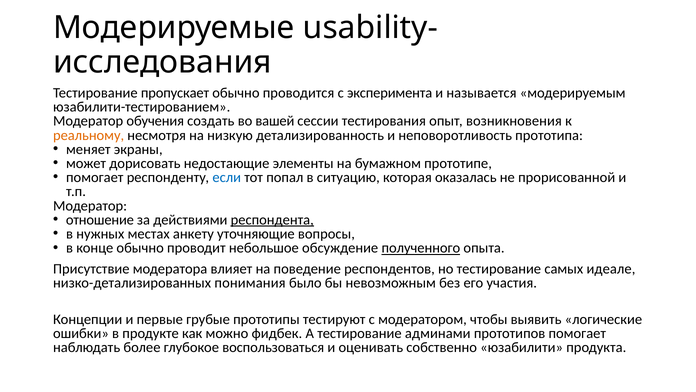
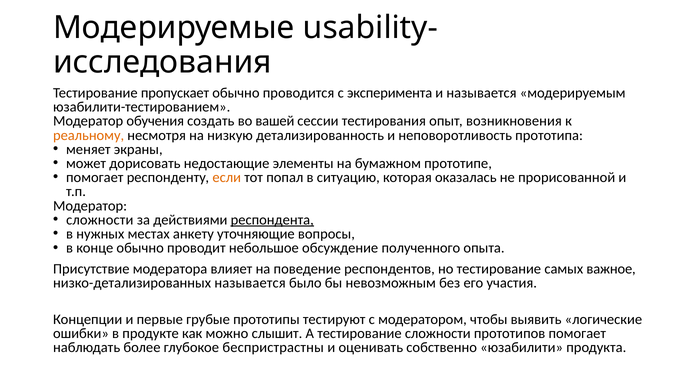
если colour: blue -> orange (227, 177)
отношение: отношение -> сложности (100, 220)
полученного underline: present -> none (421, 248)
идеале: идеале -> важное (611, 268)
низко-детализированных понимания: понимания -> называется (250, 283)
фидбек: фидбек -> слышит (277, 333)
тестирование админами: админами -> сложности (438, 333)
воспользоваться: воспользоваться -> беспристрастны (273, 347)
